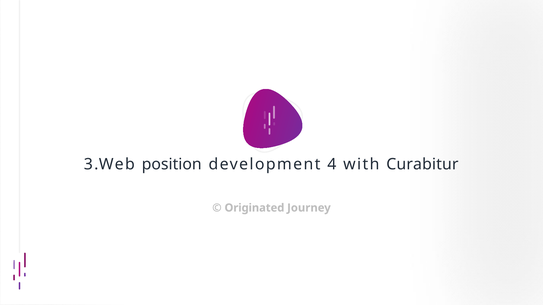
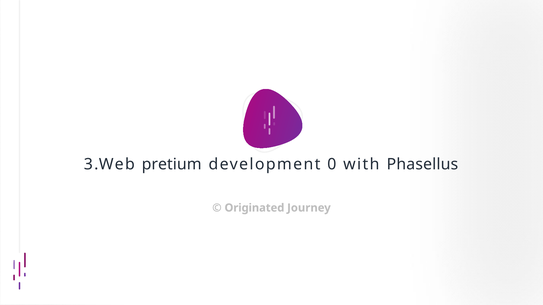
position: position -> pretium (172, 164)
4: 4 -> 0 (332, 164)
Curabitur: Curabitur -> Phasellus (422, 164)
